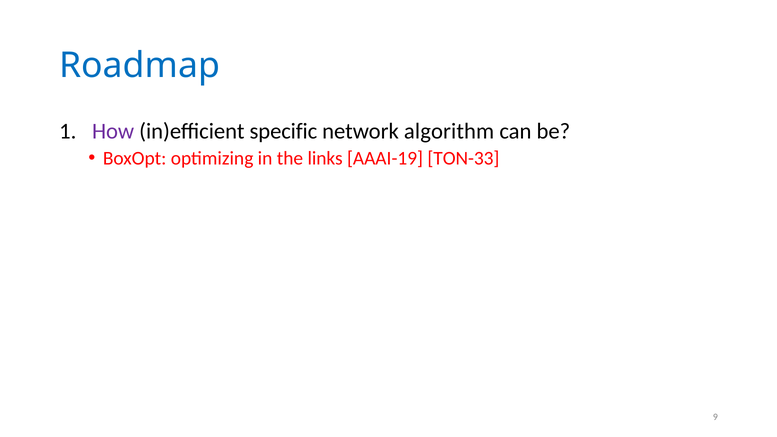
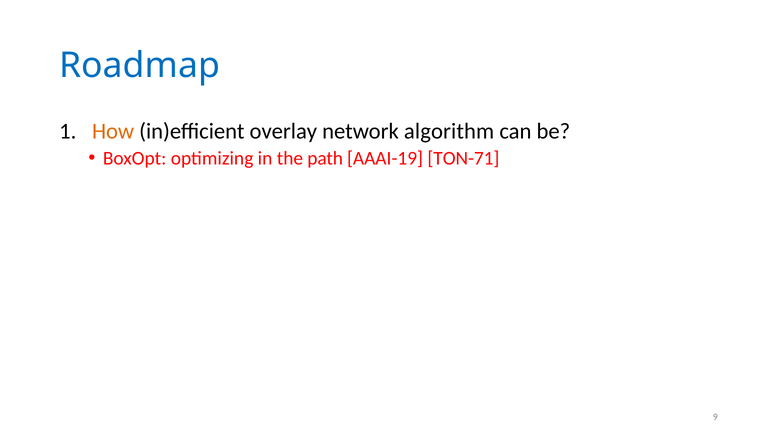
How colour: purple -> orange (113, 131)
specific: specific -> overlay (283, 131)
links: links -> path (325, 158)
TON-33: TON-33 -> TON-71 (463, 158)
